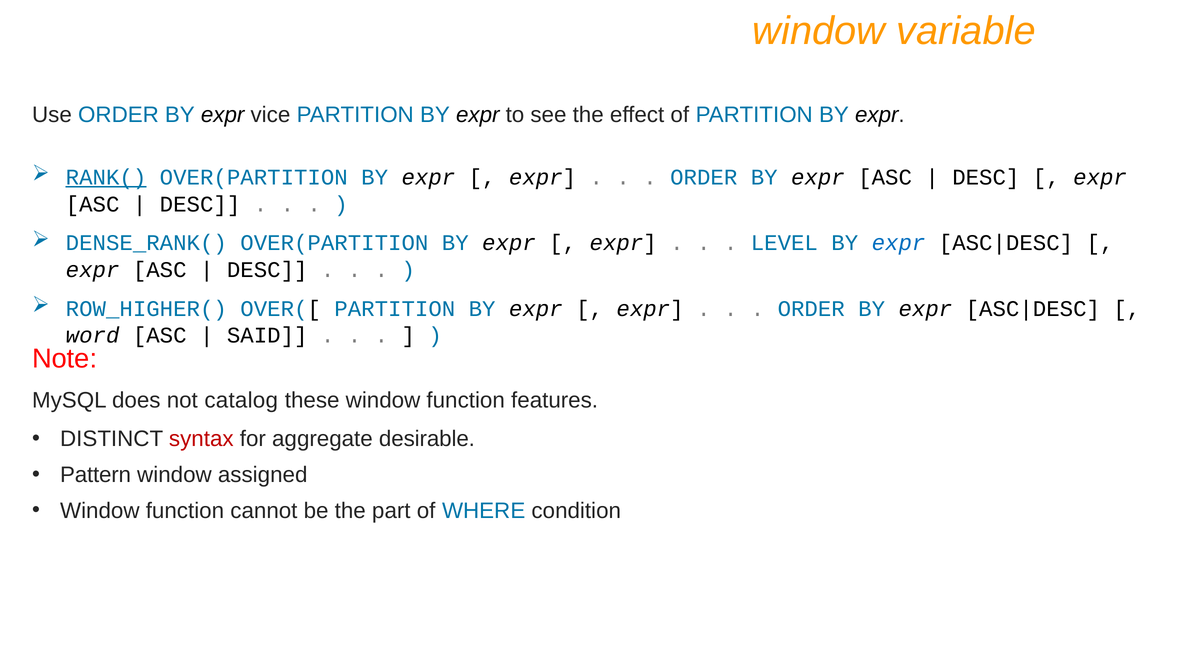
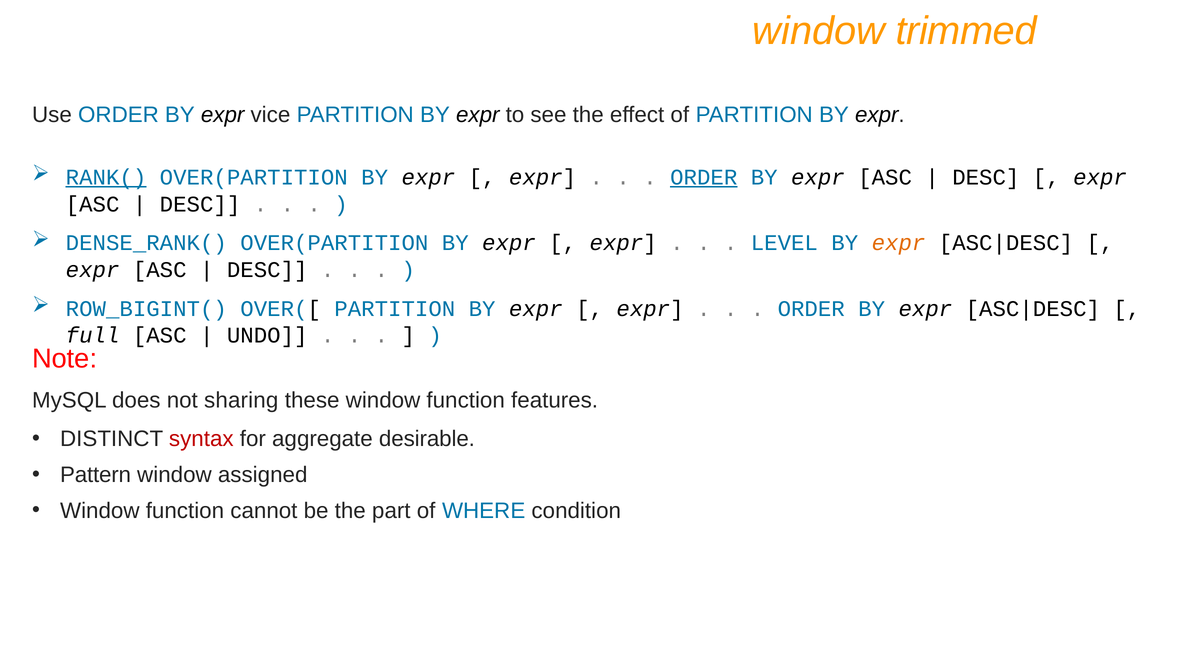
variable: variable -> trimmed (966, 31)
ORDER underline: none -> present (704, 177)
expr colour: blue -> orange (899, 243)
ROW_HIGHER(: ROW_HIGHER( -> ROW_BIGINT( (146, 308)
word: word -> full (93, 335)
SAID: SAID -> UNDO (267, 335)
catalog: catalog -> sharing (241, 400)
